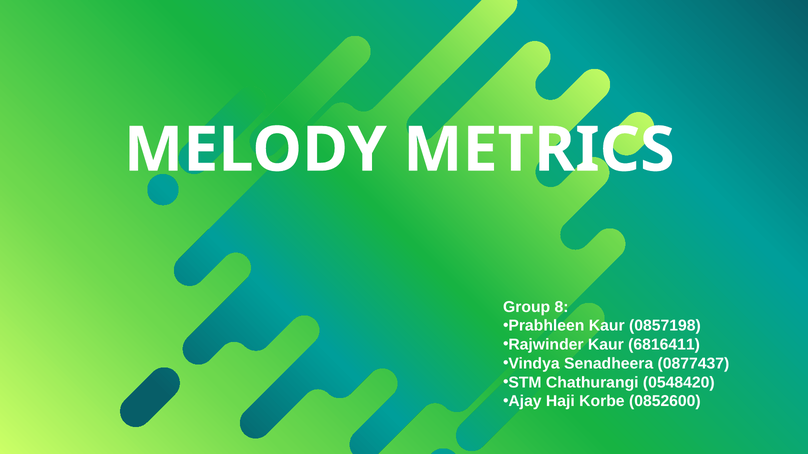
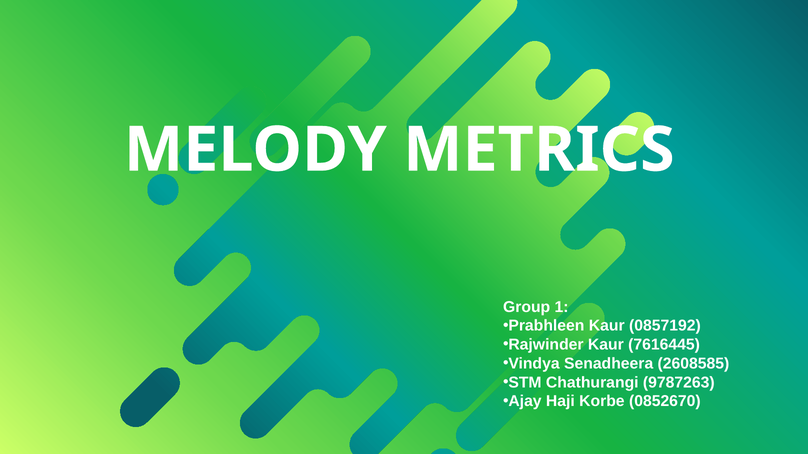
8: 8 -> 1 (562, 307)
0857198: 0857198 -> 0857192 (665, 326)
6816411: 6816411 -> 7616445 (664, 345)
0877437: 0877437 -> 2608585 (693, 364)
0548420: 0548420 -> 9787263 (679, 383)
0852600: 0852600 -> 0852670 (665, 402)
